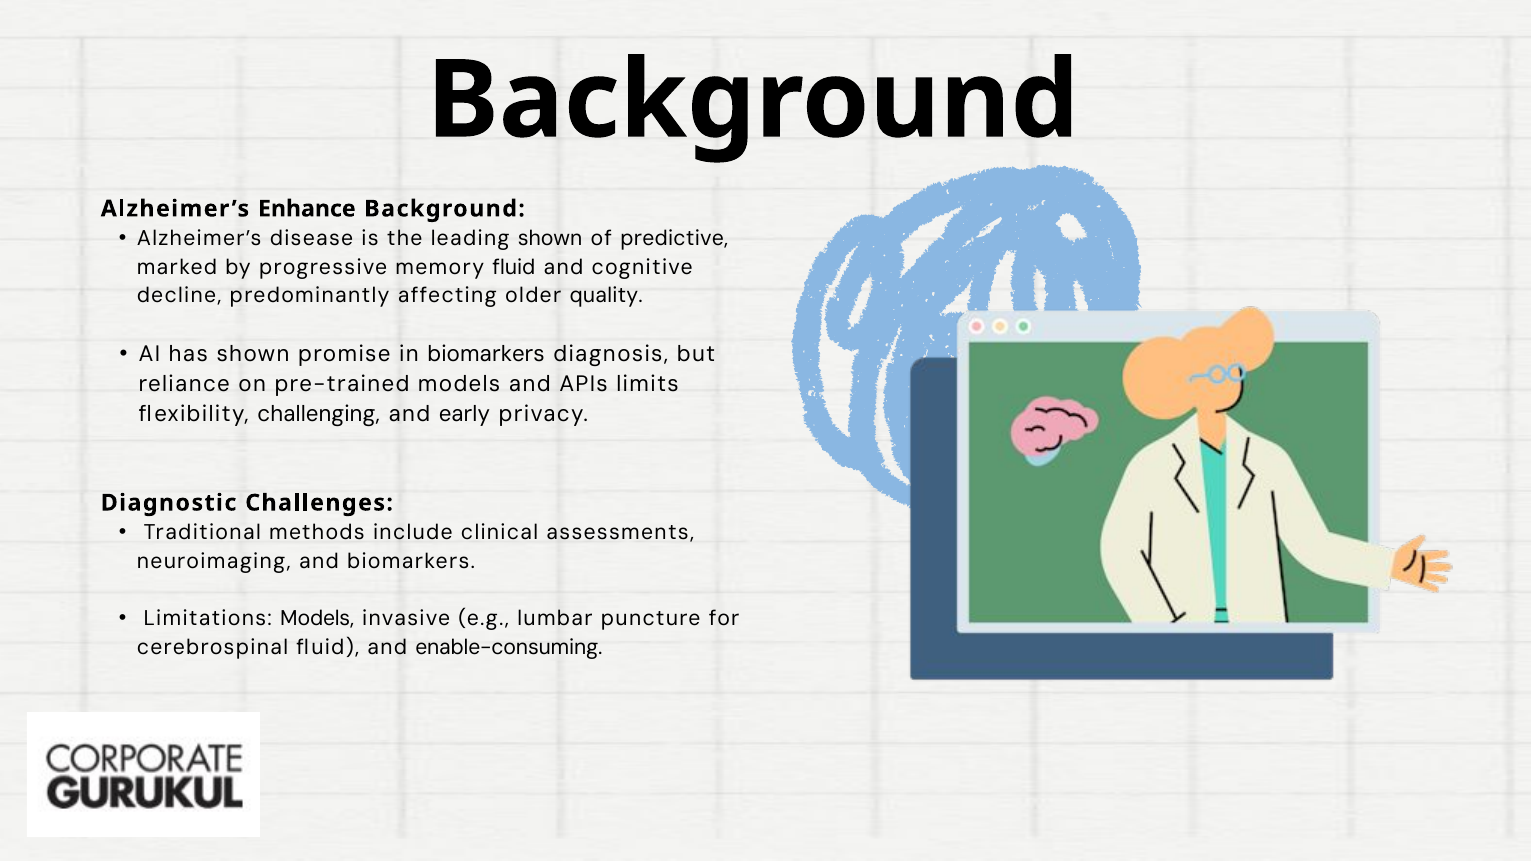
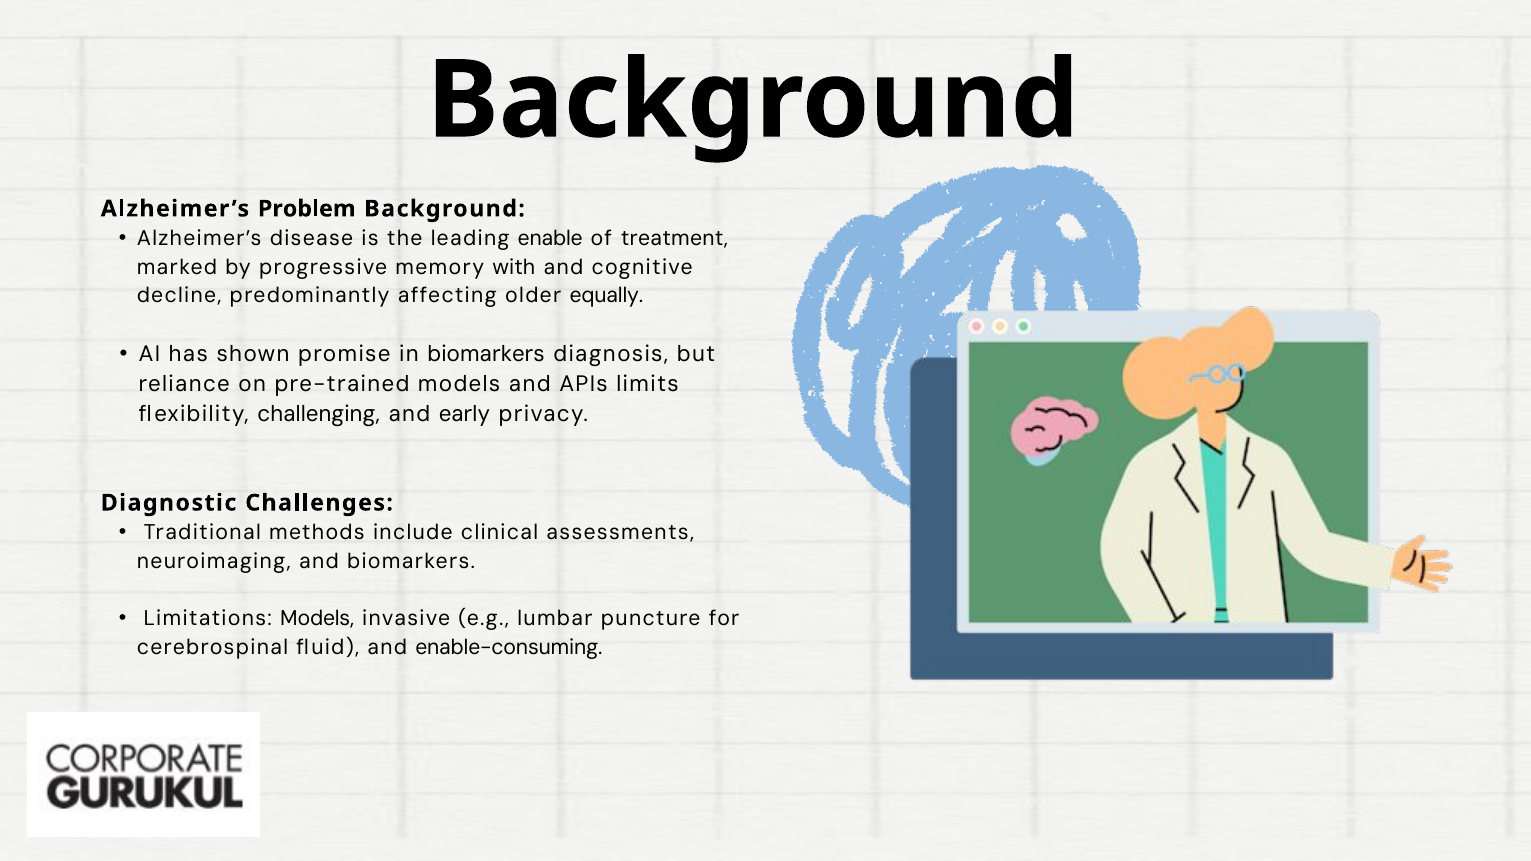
Enhance: Enhance -> Problem (307, 209)
leading shown: shown -> enable (550, 239)
predictive: predictive -> treatment (674, 239)
memory fluid: fluid -> with (514, 267)
quality: quality -> equally (606, 296)
